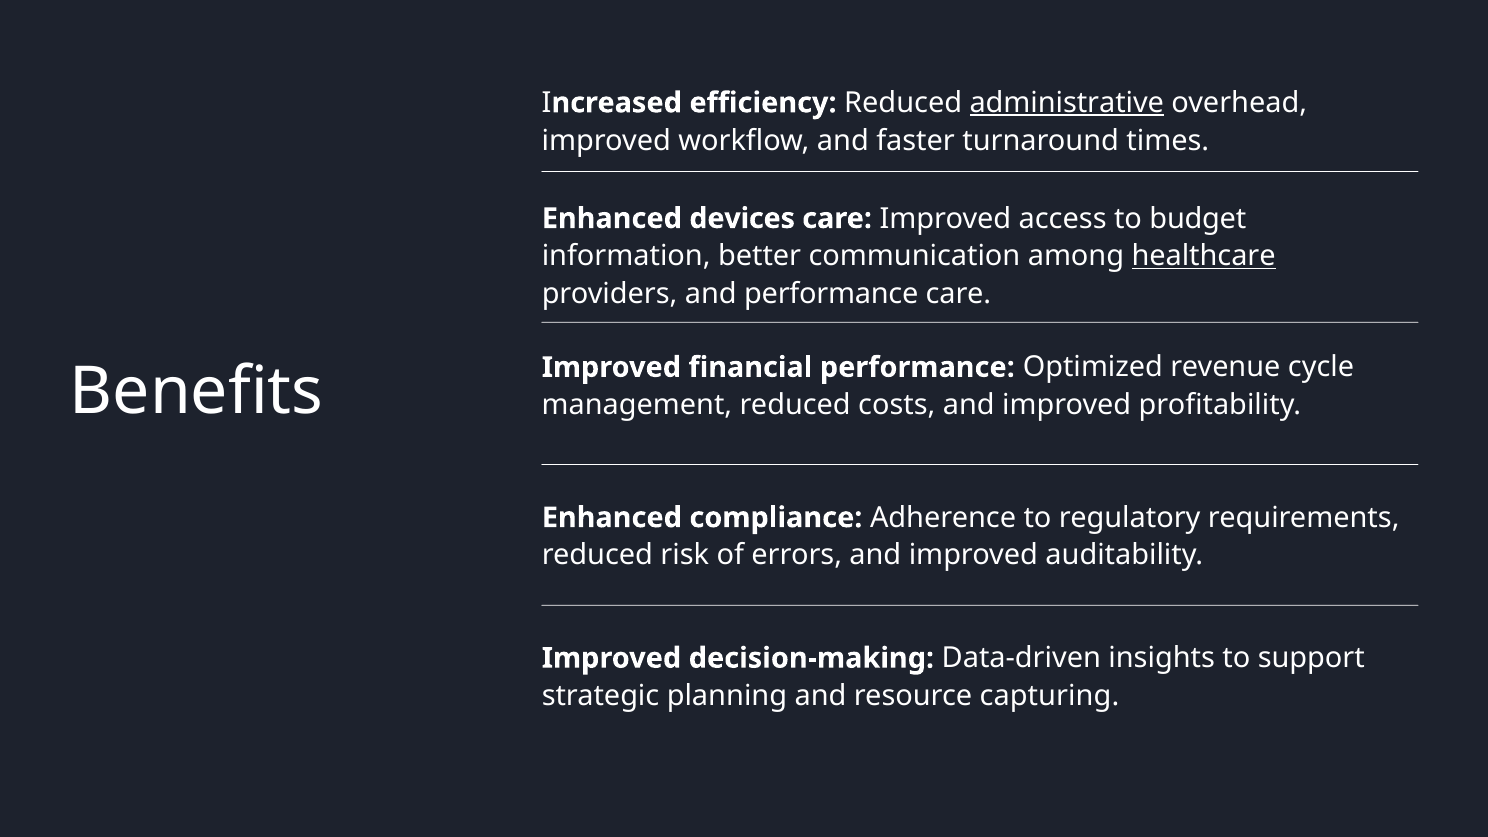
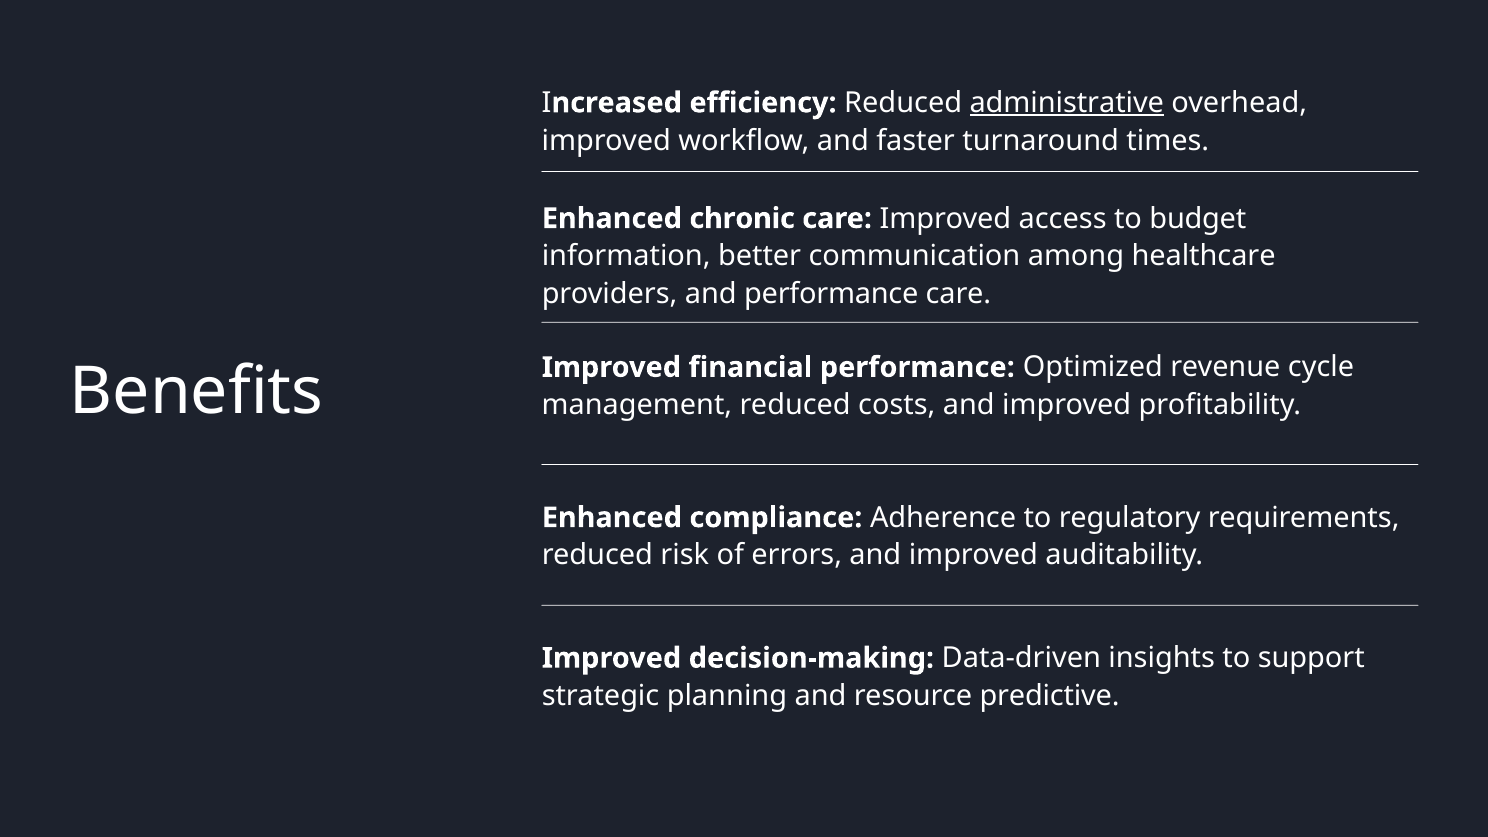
devices: devices -> chronic (742, 219)
healthcare underline: present -> none (1204, 256)
capturing: capturing -> predictive (1050, 696)
